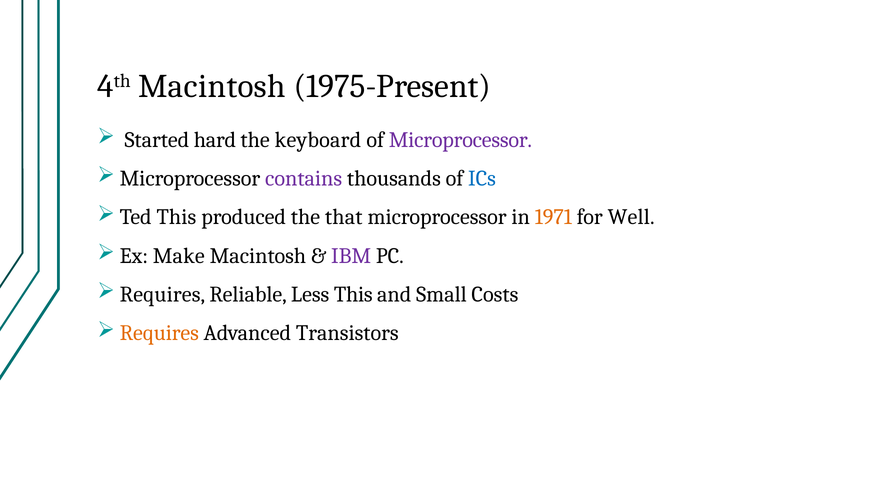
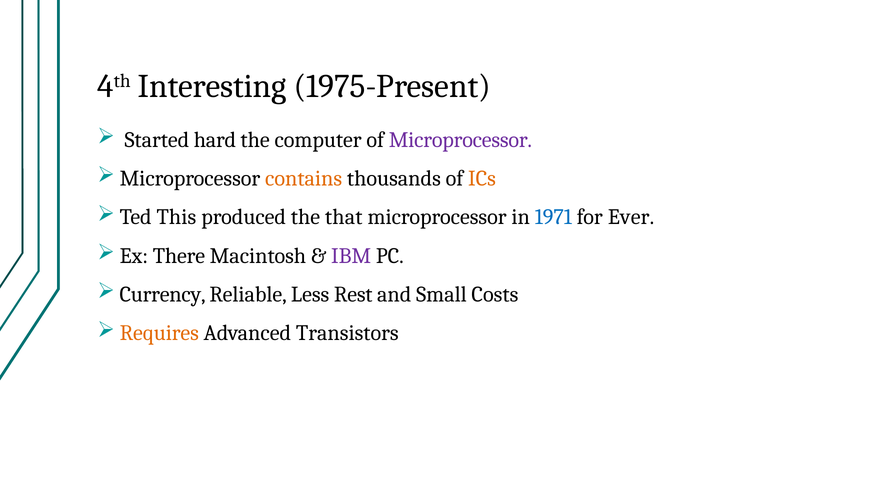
4th Macintosh: Macintosh -> Interesting (212, 86)
keyboard: keyboard -> computer (318, 140)
contains colour: purple -> orange (304, 179)
ICs colour: blue -> orange (482, 179)
1971 colour: orange -> blue (553, 217)
Well: Well -> Ever (631, 217)
Make: Make -> There (179, 256)
Requires: Requires -> Currency (163, 295)
Less This: This -> Rest (353, 295)
